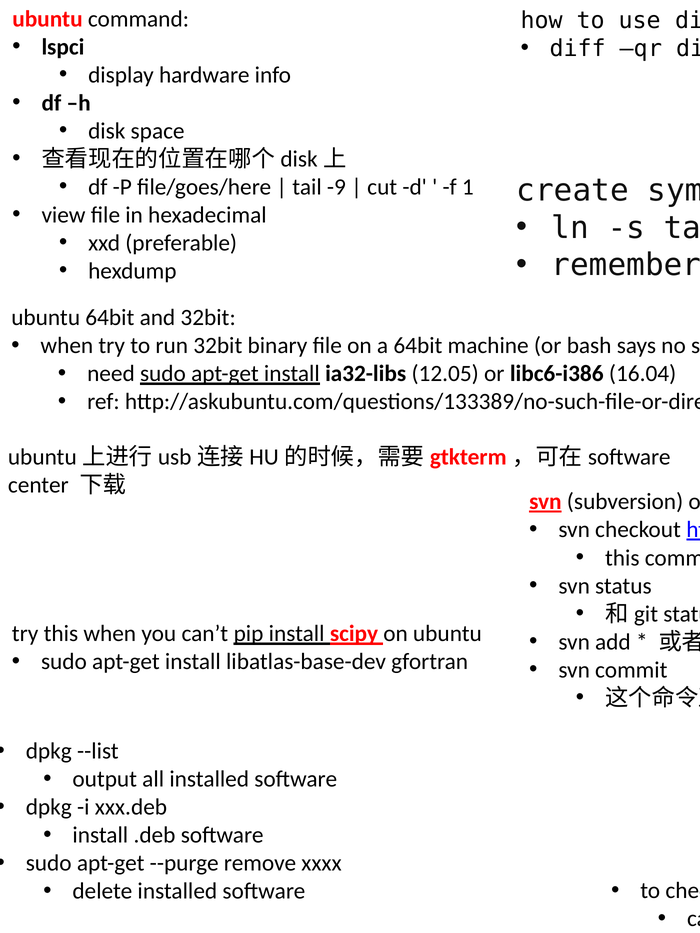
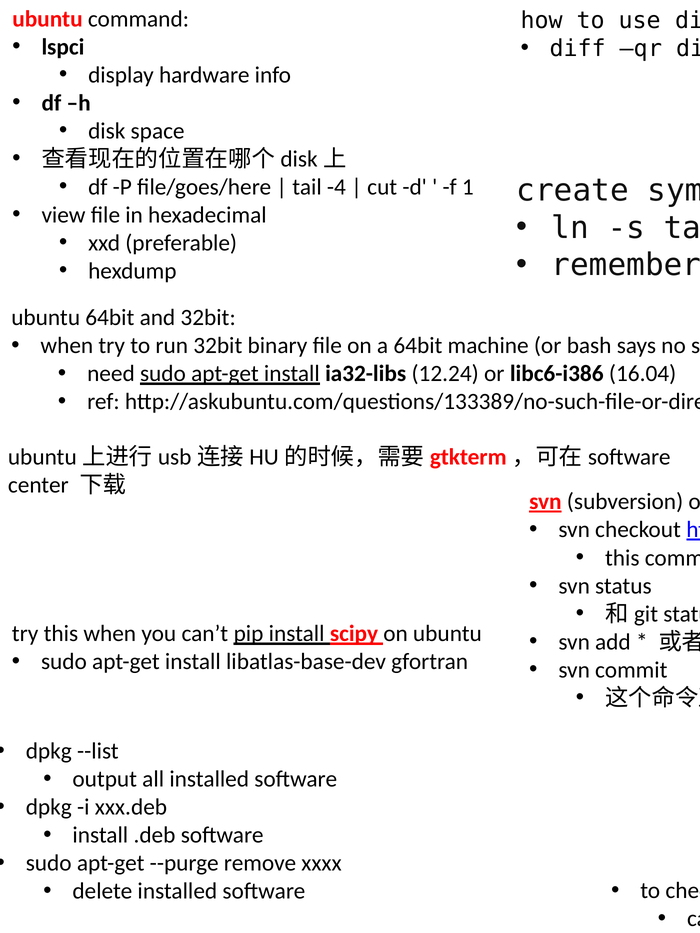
-9: -9 -> -4 (336, 187)
12.05: 12.05 -> 12.24 (445, 374)
